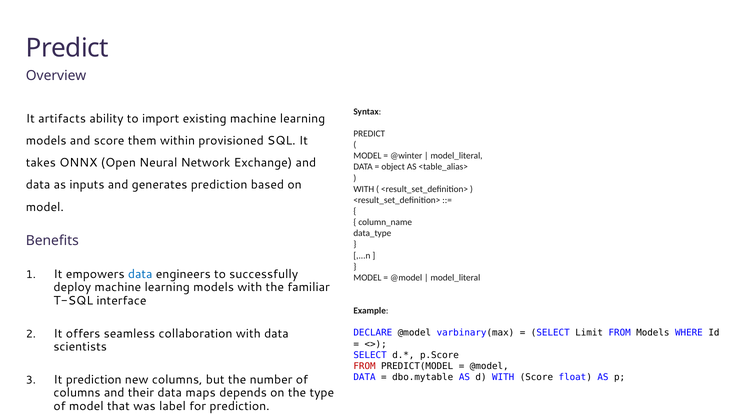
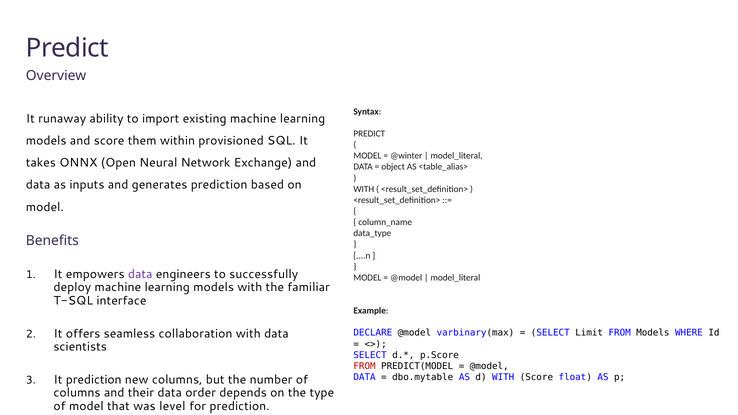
artifacts: artifacts -> runaway (62, 119)
data colour: blue -> purple (140, 274)
maps: maps -> order (201, 393)
label: label -> level (172, 406)
